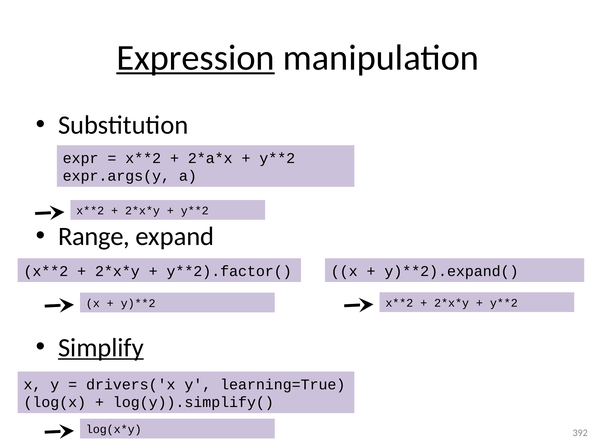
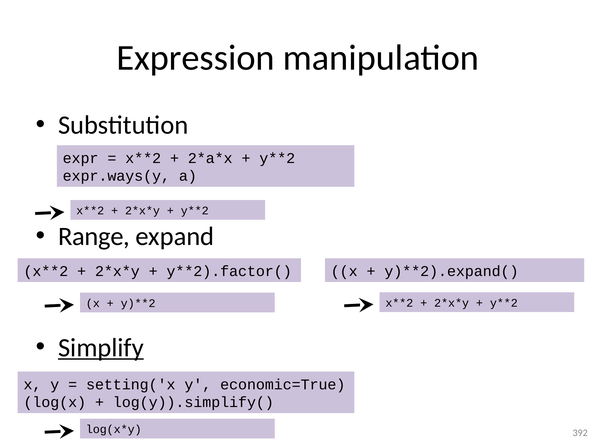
Expression underline: present -> none (196, 58)
expr.args(y: expr.args(y -> expr.ways(y (116, 176)
drivers('x: drivers('x -> setting('x (131, 384)
learning=True: learning=True -> economic=True (283, 384)
